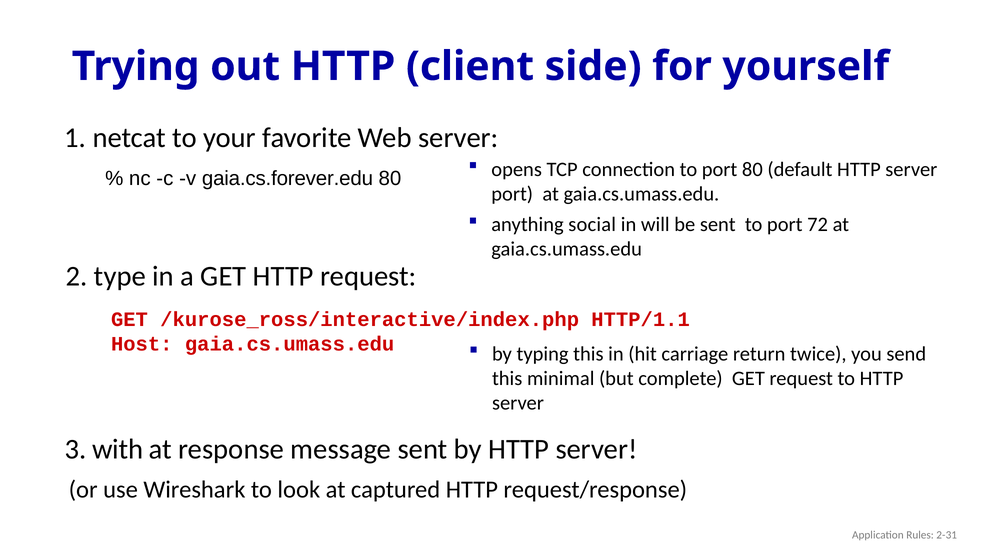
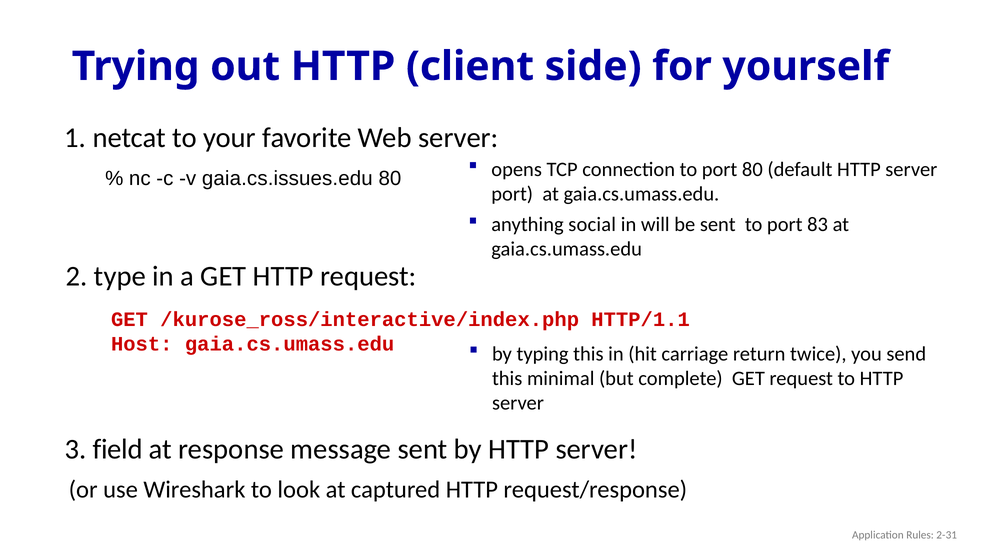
gaia.cs.forever.edu: gaia.cs.forever.edu -> gaia.cs.issues.edu (287, 179)
72: 72 -> 83 (818, 225)
with: with -> field (118, 449)
